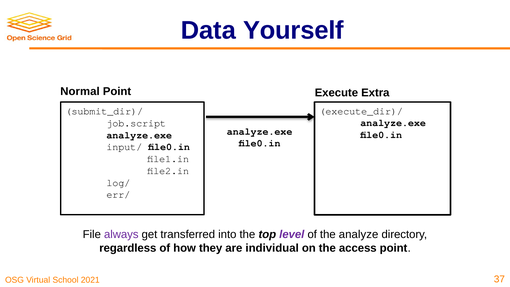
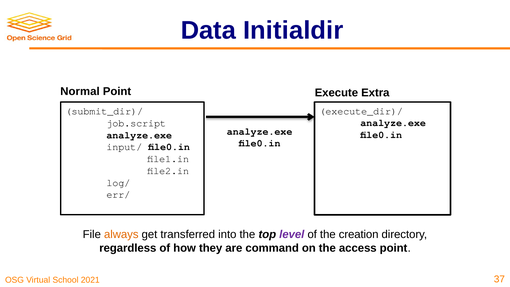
Yourself: Yourself -> Initialdir (293, 30)
always colour: purple -> orange (121, 234)
analyze: analyze -> creation (359, 234)
individual: individual -> command (272, 248)
